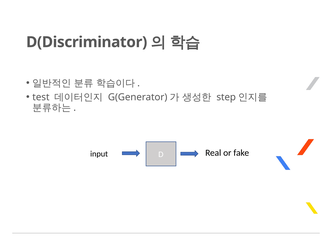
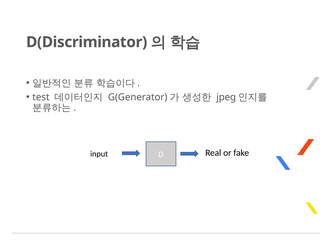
step: step -> jpeg (226, 97)
